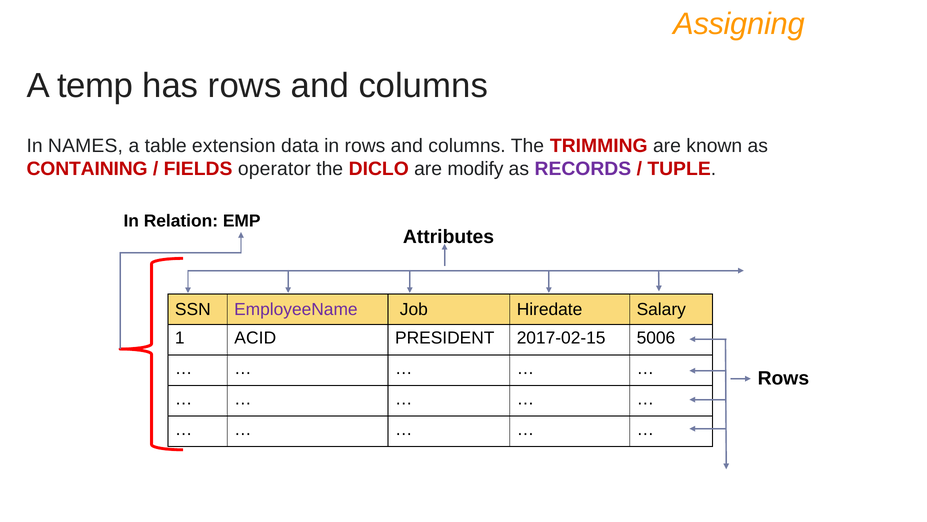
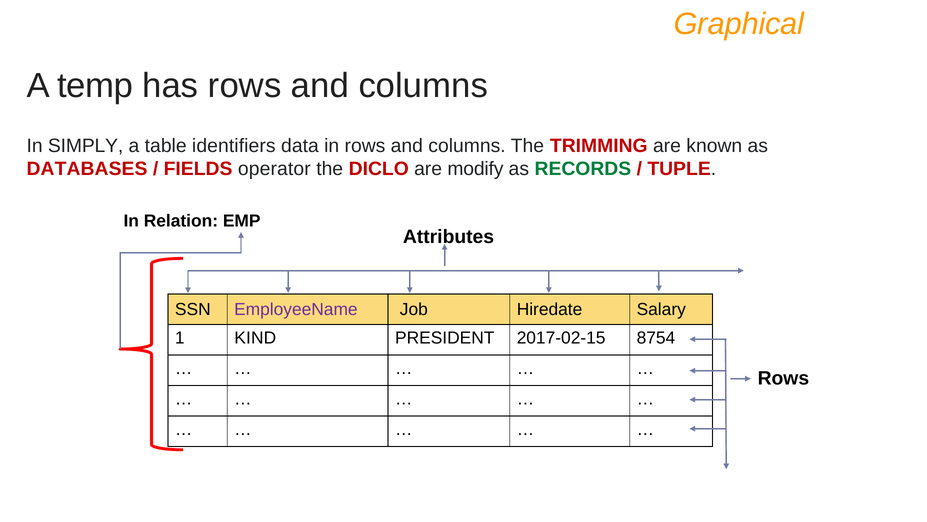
Assigning: Assigning -> Graphical (739, 24)
NAMES: NAMES -> SIMPLY (86, 146)
extension: extension -> identifiers (234, 146)
CONTAINING: CONTAINING -> DATABASES (87, 169)
RECORDS colour: purple -> green (583, 169)
ACID: ACID -> KIND (255, 338)
5006: 5006 -> 8754 (656, 338)
